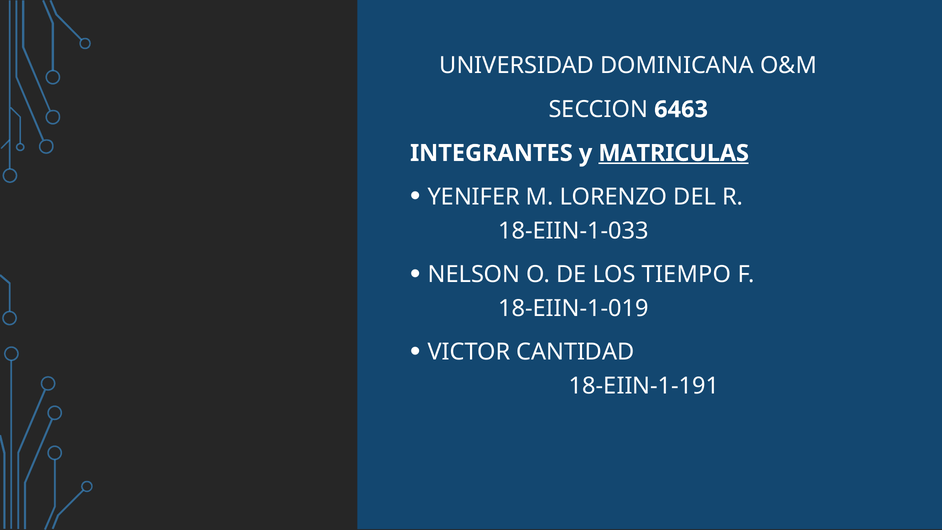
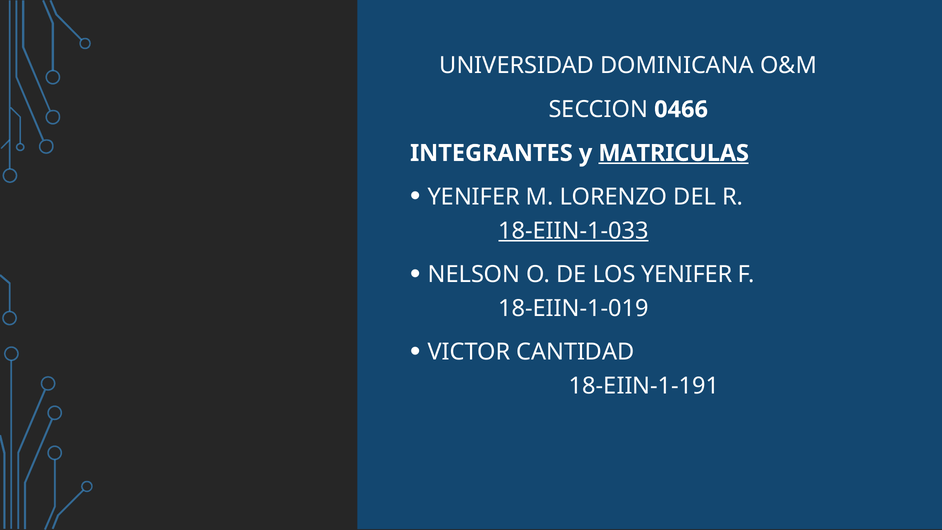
6463: 6463 -> 0466 (681, 109)
18-EIIN-1-033 underline: none -> present (574, 231)
LOS TIEMPO: TIEMPO -> YENIFER (687, 274)
